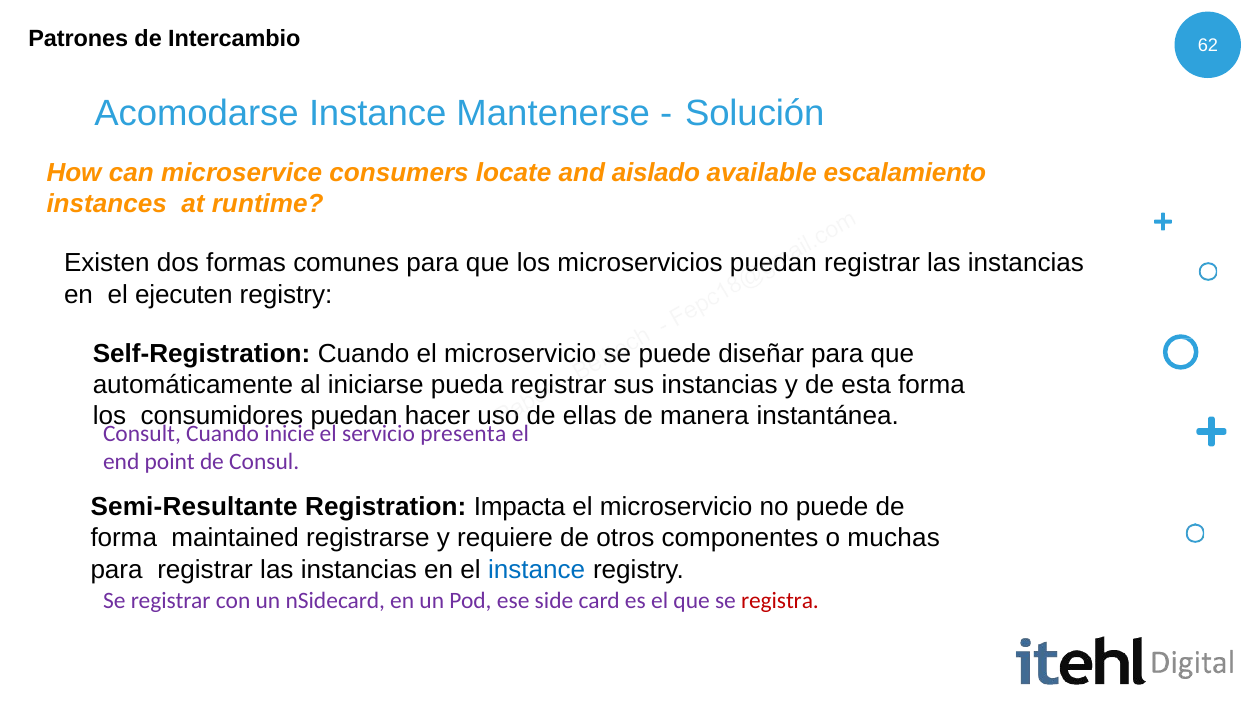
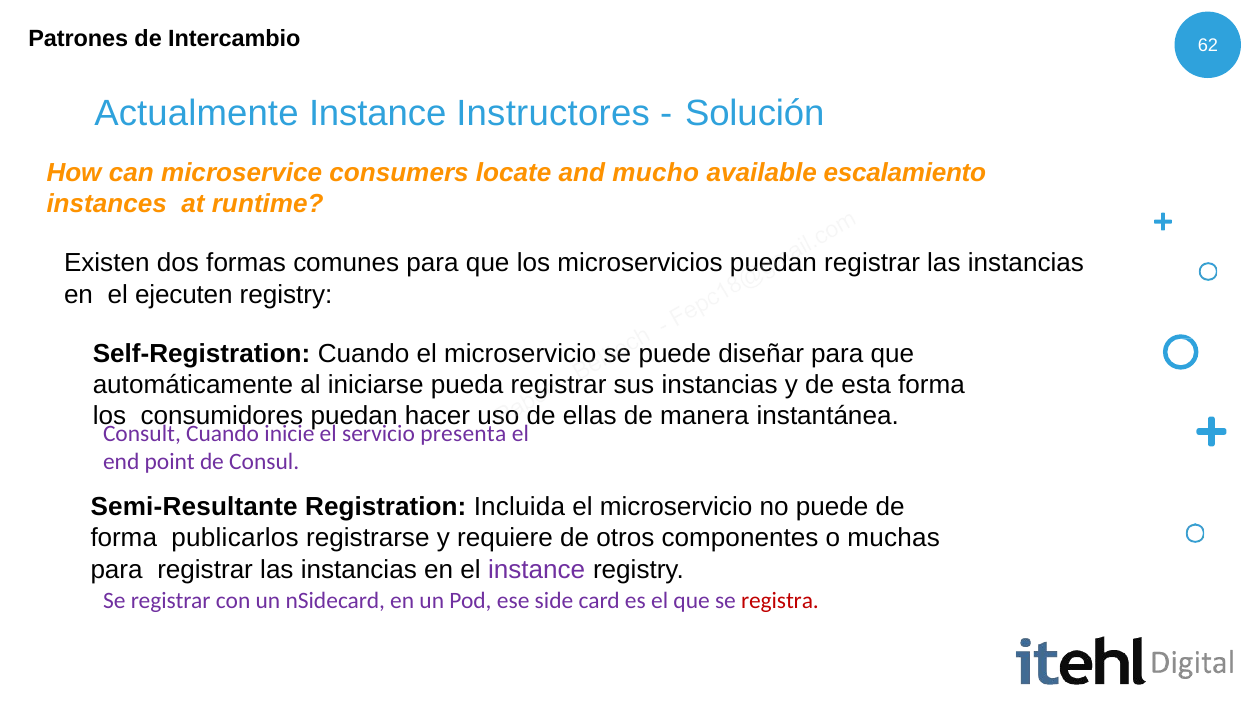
Acomodarse: Acomodarse -> Actualmente (196, 114)
Mantenerse: Mantenerse -> Instructores (553, 114)
aislado: aislado -> mucho (656, 173)
Impacta: Impacta -> Incluida (519, 507)
maintained: maintained -> publicarlos (235, 538)
instance colour: blue -> purple (537, 570)
